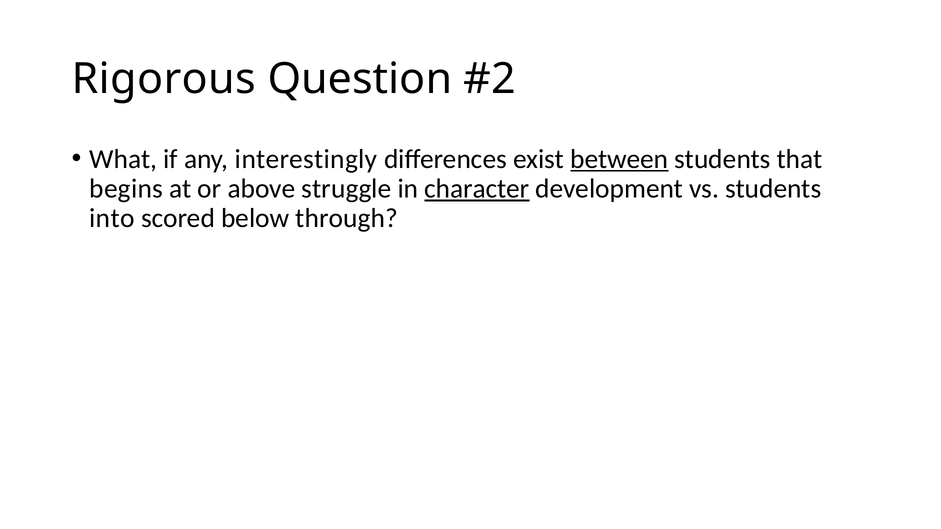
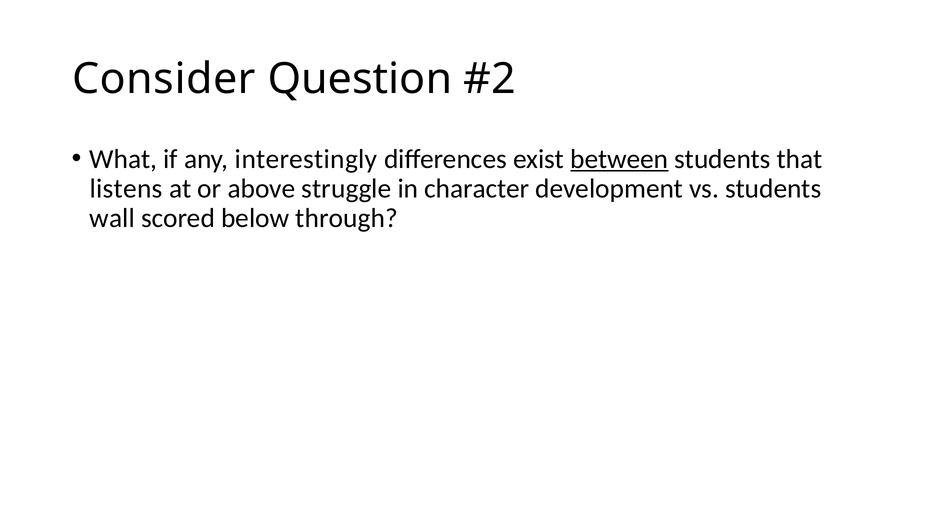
Rigorous: Rigorous -> Consider (164, 79)
begins: begins -> listens (126, 189)
character underline: present -> none (477, 189)
into: into -> wall (112, 218)
